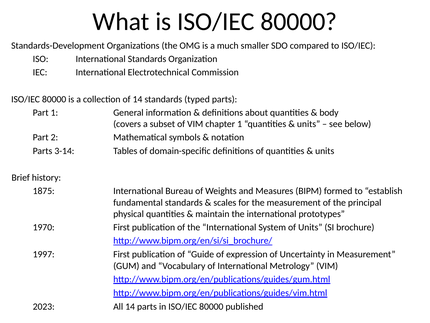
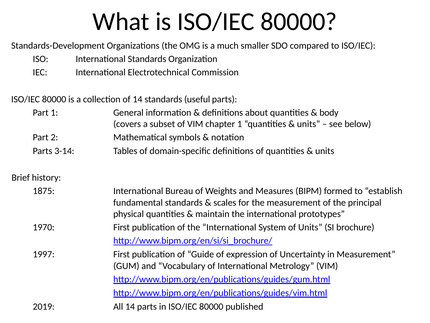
typed: typed -> useful (197, 99)
2023: 2023 -> 2019 (44, 306)
